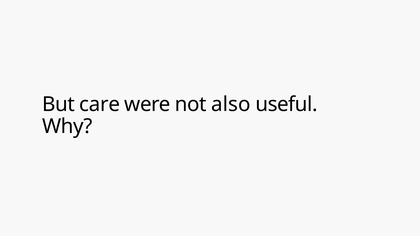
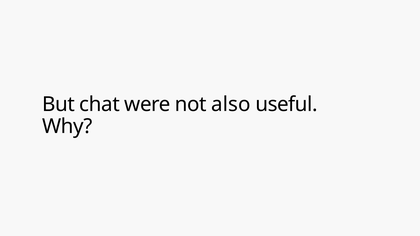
care: care -> chat (100, 104)
